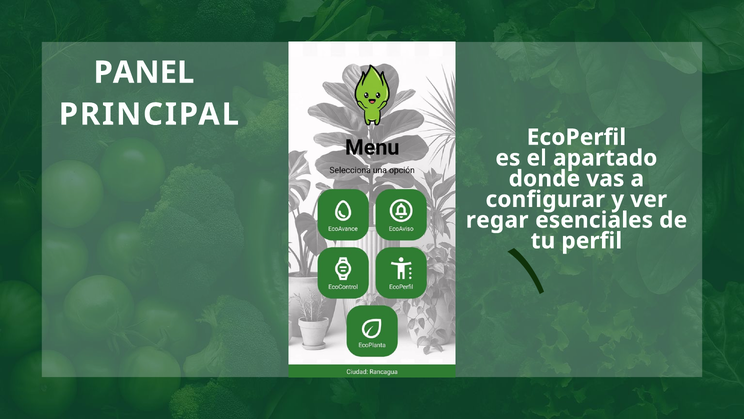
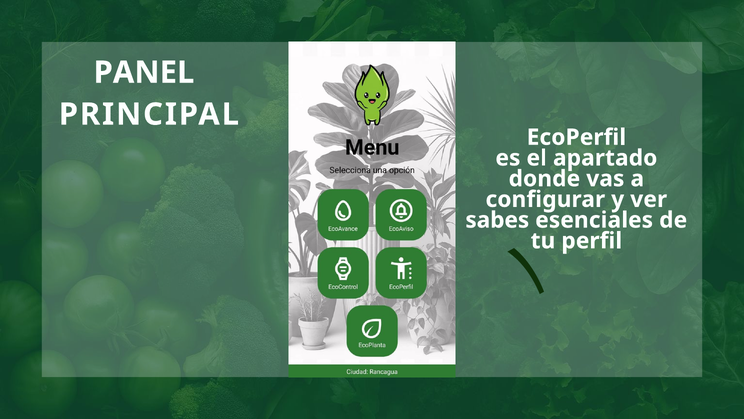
regar: regar -> sabes (497, 220)
